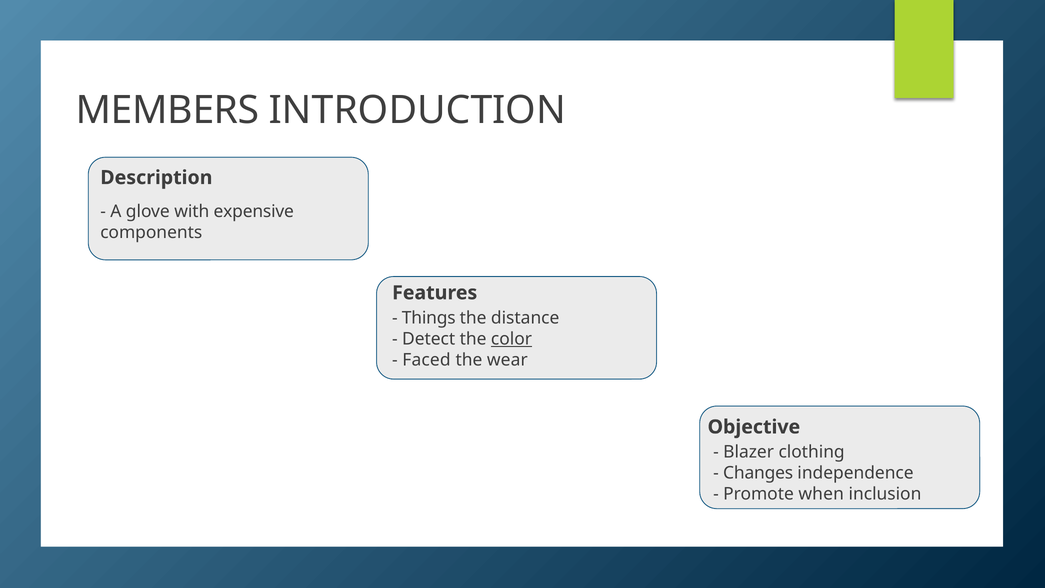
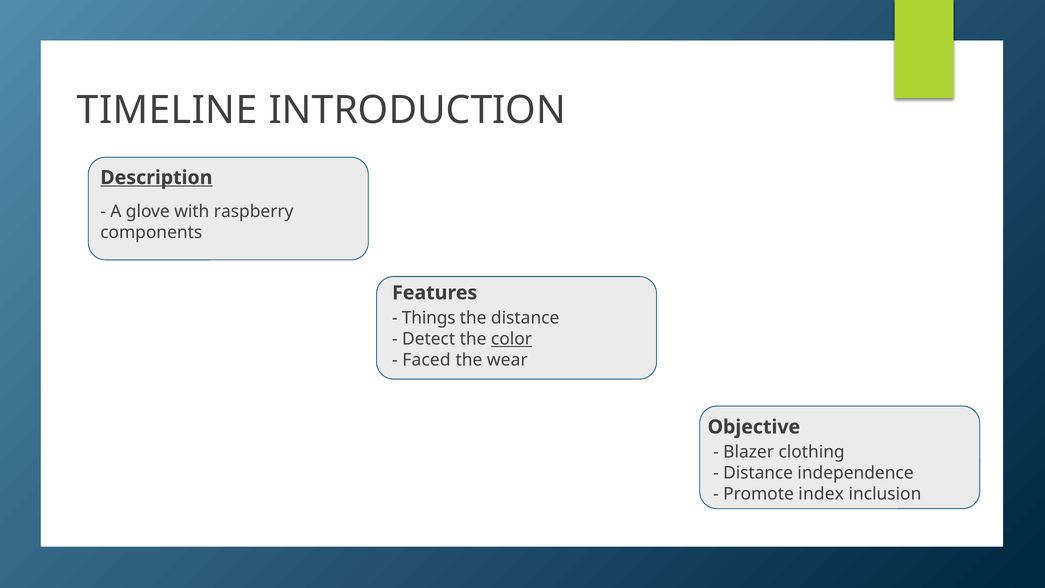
MEMBERS: MEMBERS -> TIMELINE (167, 110)
Description underline: none -> present (156, 178)
expensive: expensive -> raspberry (254, 212)
Changes: Changes -> Distance (758, 473)
when: when -> index (821, 494)
